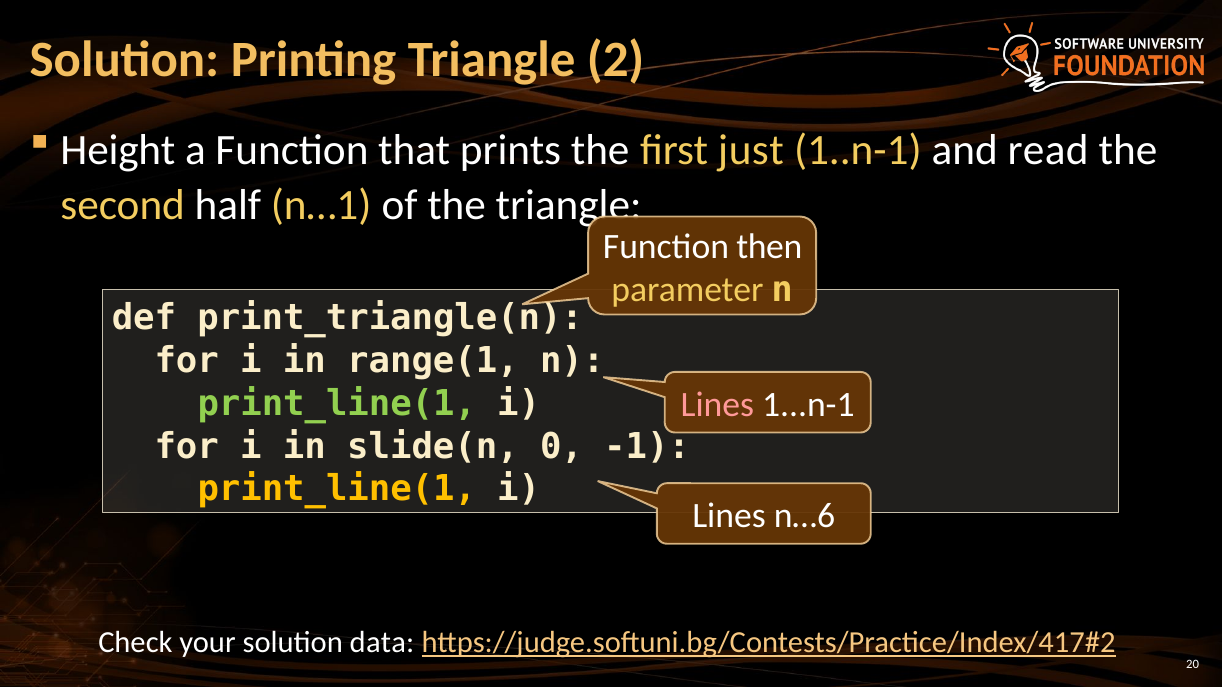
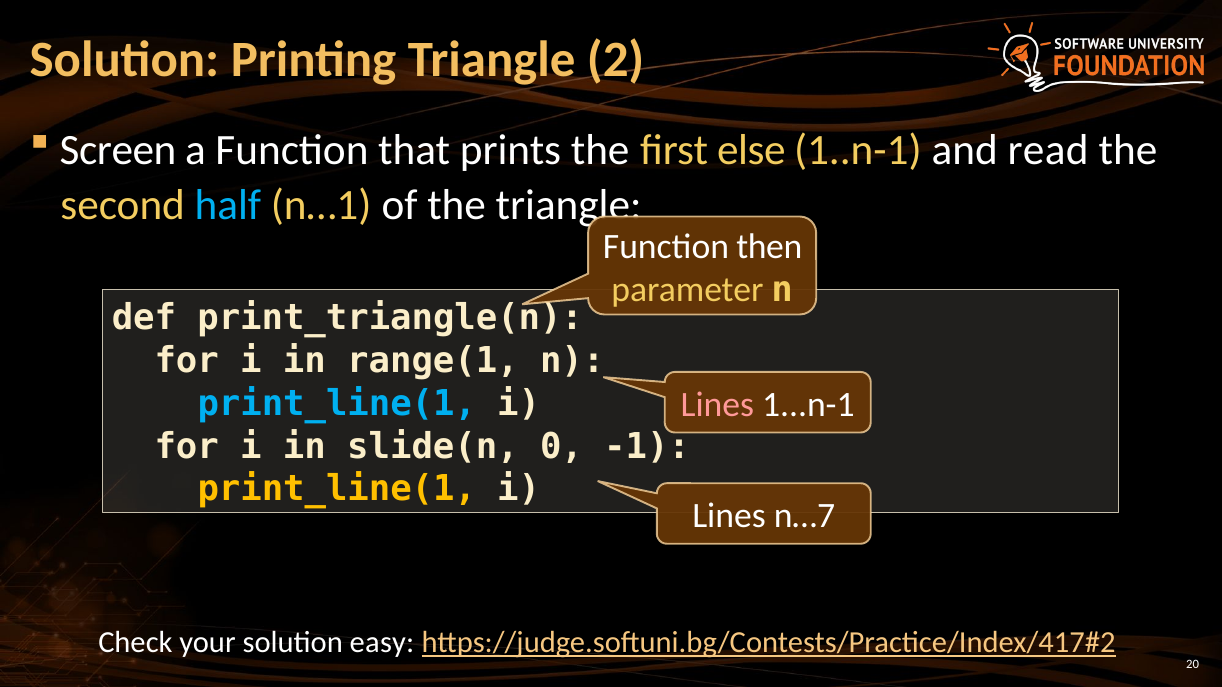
Height: Height -> Screen (118, 151)
just: just -> else (751, 151)
half colour: white -> light blue (228, 205)
print_line(1 colour: light green -> light blue (337, 404)
n…6: n…6 -> n…7 (804, 516)
data: data -> easy (382, 643)
